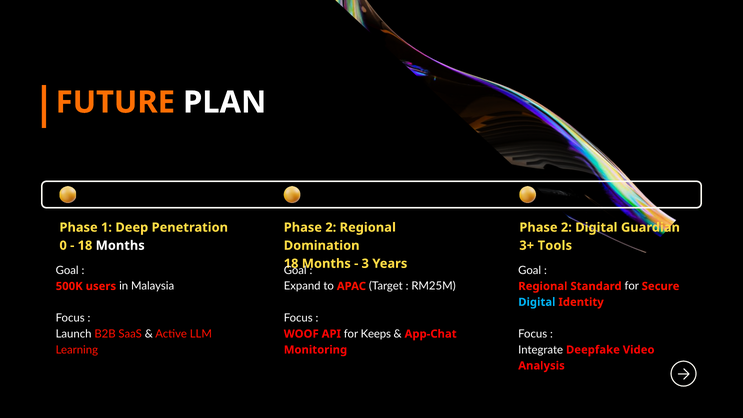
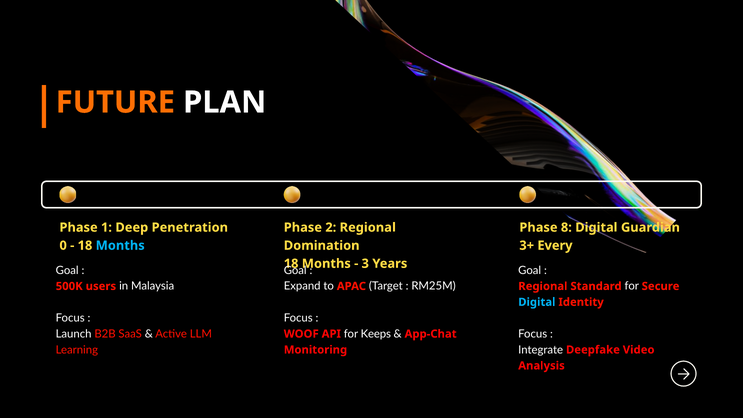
2: 2 -> 8 (566, 227)
Months colour: white -> light blue (120, 245)
Tools: Tools -> Every (555, 245)
